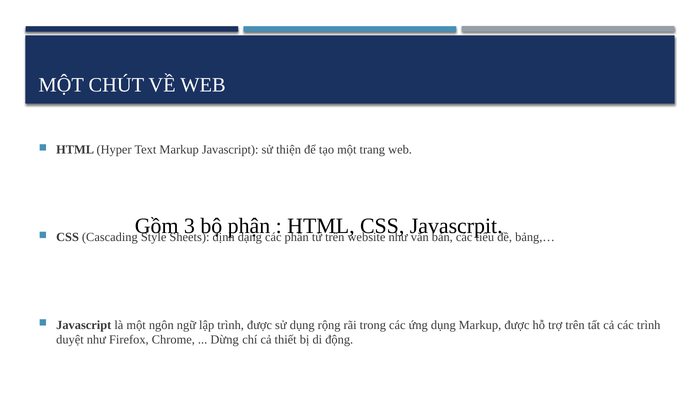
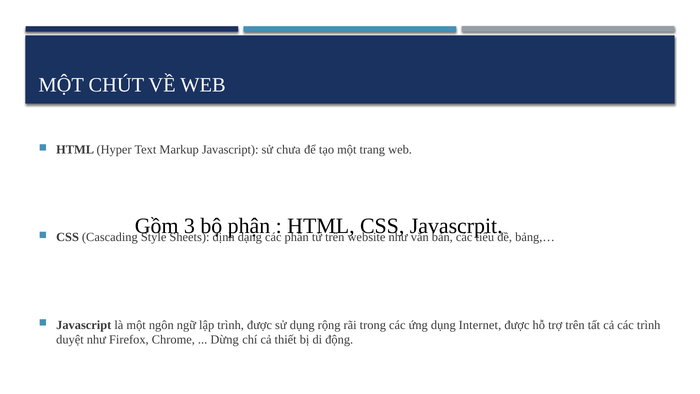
thiện: thiện -> chưa (289, 150)
dụng Markup: Markup -> Internet (480, 325)
